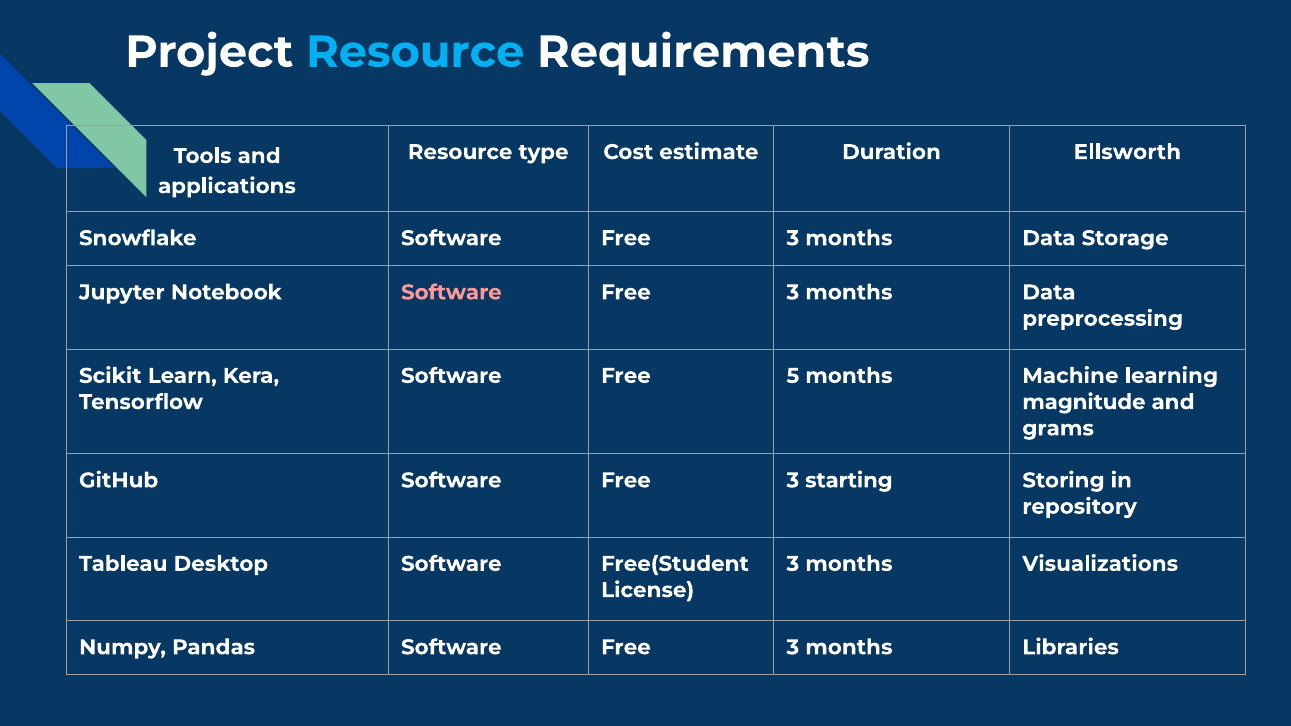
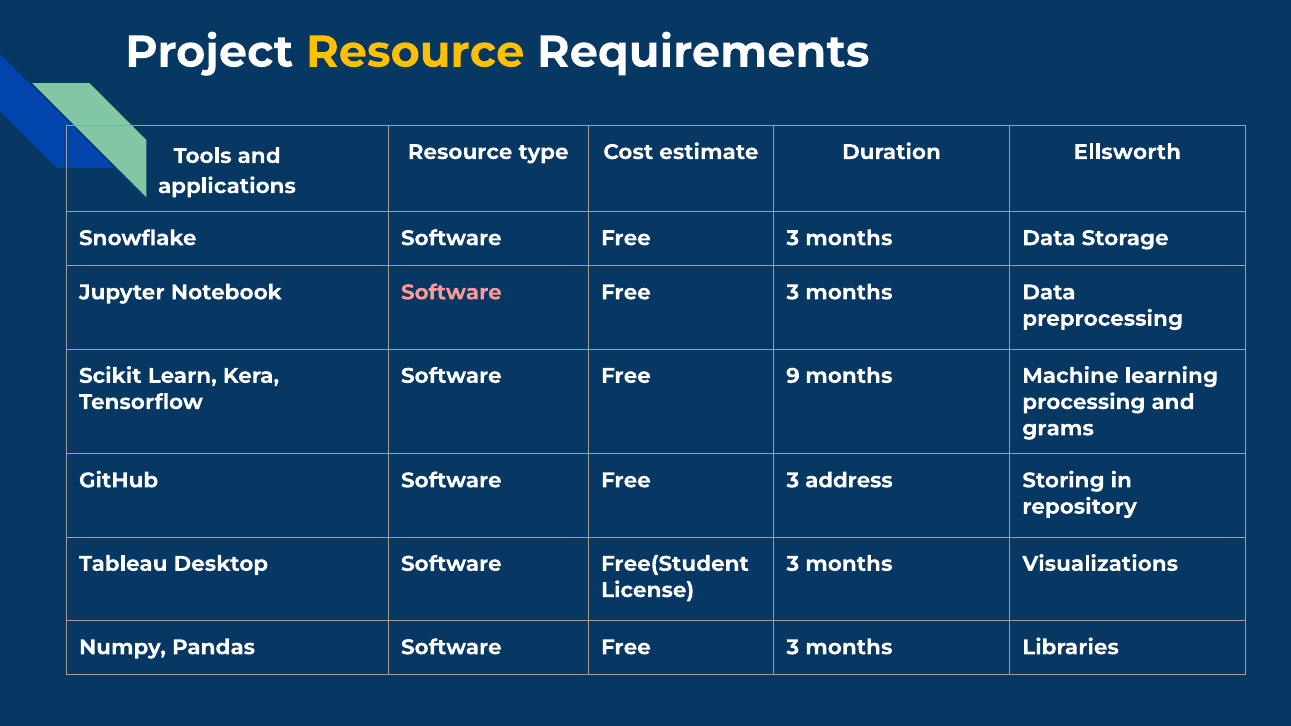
Resource colour: light blue -> yellow (415, 52)
5: 5 -> 9 (793, 376)
magnitude: magnitude -> processing (1084, 402)
starting: starting -> address (849, 481)
